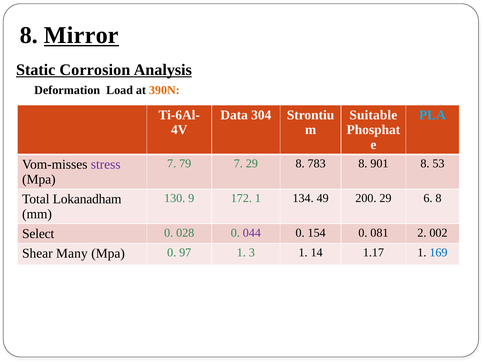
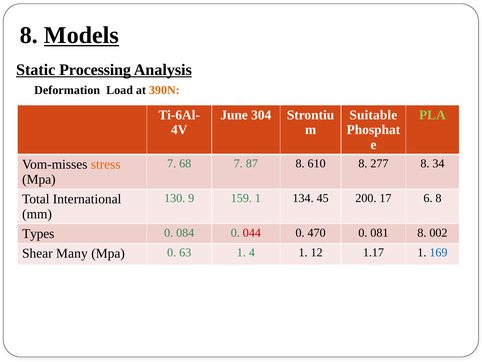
Mirror: Mirror -> Models (81, 35)
Corrosion: Corrosion -> Processing (95, 70)
Data: Data -> June (234, 115)
PLA colour: light blue -> light green (432, 115)
79: 79 -> 68 (185, 163)
7 29: 29 -> 87 (252, 163)
783: 783 -> 610 (317, 163)
901: 901 -> 277 (379, 163)
53: 53 -> 34 (438, 163)
stress colour: purple -> orange (106, 164)
172: 172 -> 159 (241, 198)
49: 49 -> 45 (323, 198)
200 29: 29 -> 17 (385, 198)
Lokanadham: Lokanadham -> International (87, 199)
Select: Select -> Types (38, 233)
028: 028 -> 084 (185, 233)
044 colour: purple -> red (252, 233)
154: 154 -> 470 (317, 233)
081 2: 2 -> 8 (422, 233)
97: 97 -> 63 (185, 252)
3: 3 -> 4 (252, 252)
14: 14 -> 12 (317, 252)
